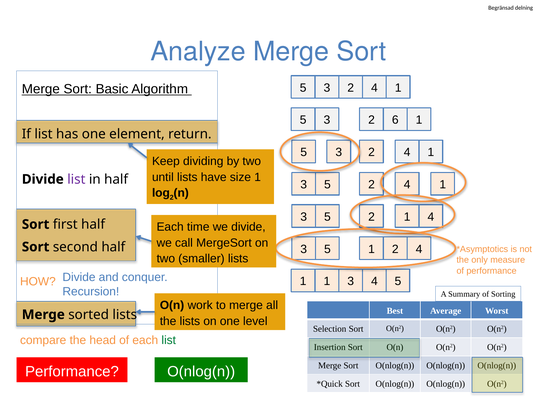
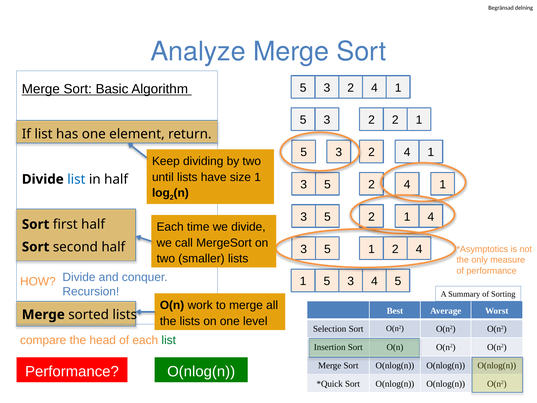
2 6: 6 -> 2 (395, 120)
list colour: purple -> blue (76, 179)
1: 1 -> 5 (327, 281)
